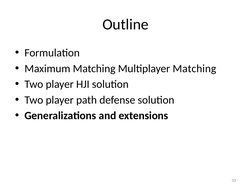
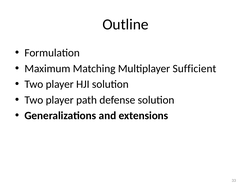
Multiplayer Matching: Matching -> Sufficient (194, 68)
